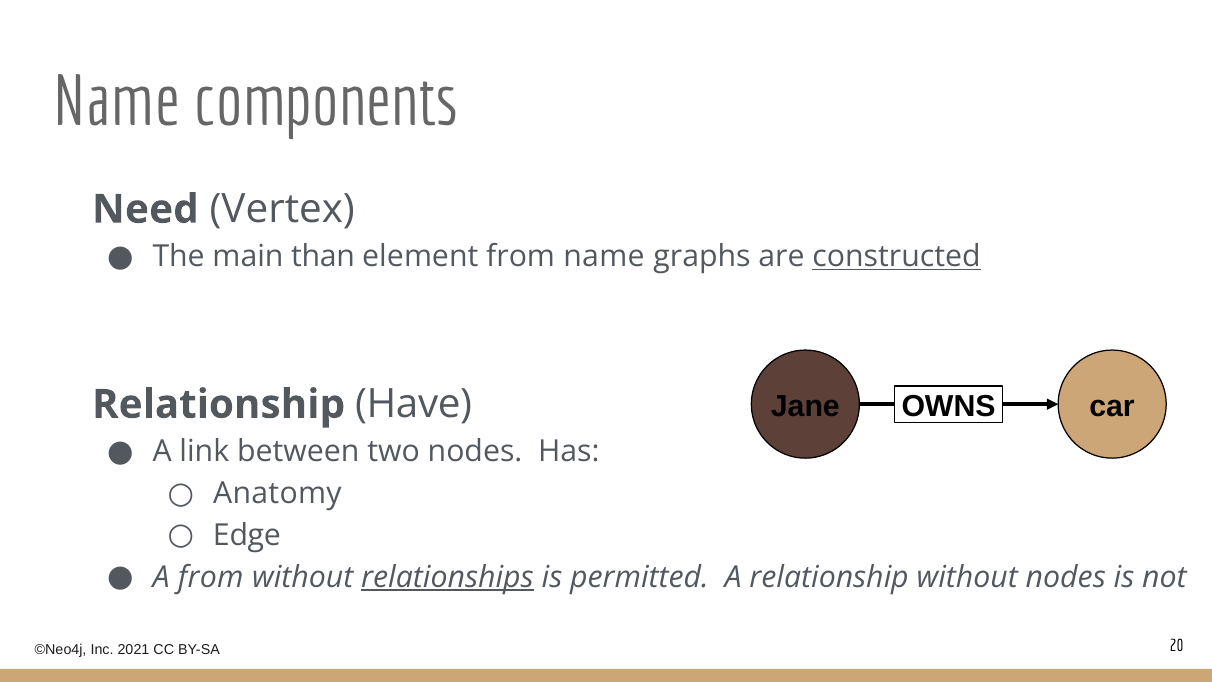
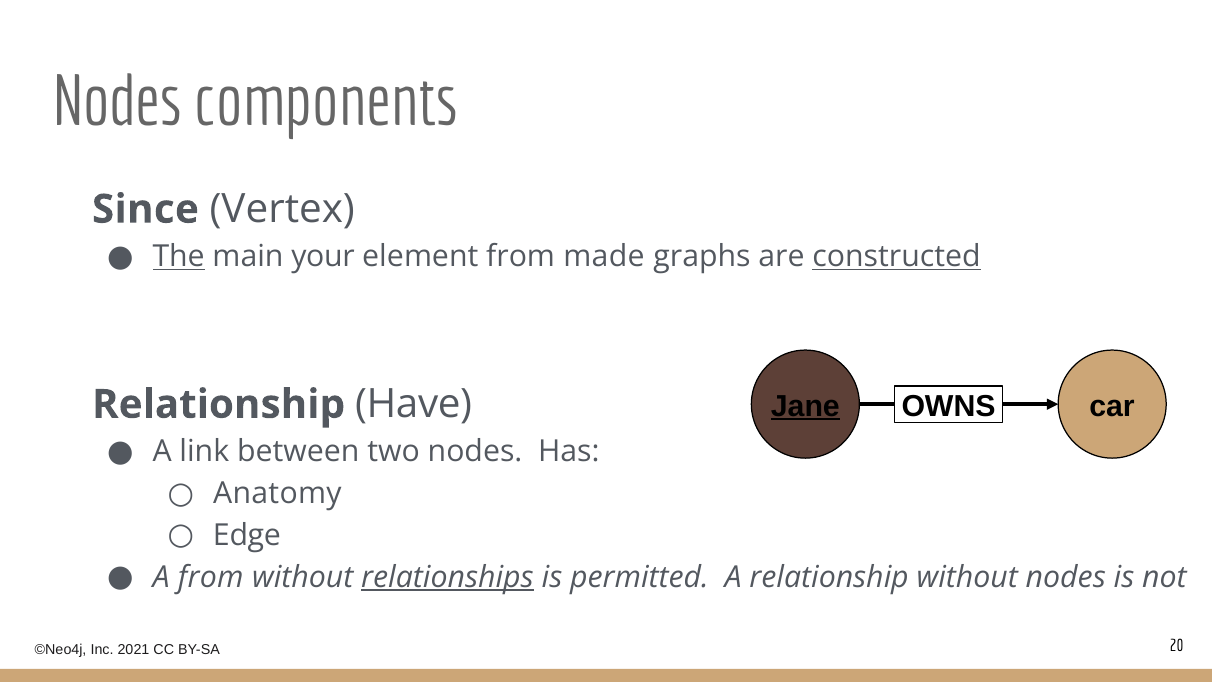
Name: Name -> Nodes (118, 102)
Need: Need -> Since (145, 209)
The underline: none -> present (179, 256)
than: than -> your (323, 256)
from name: name -> made (604, 256)
Jane underline: none -> present (805, 406)
